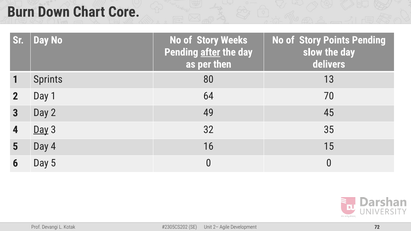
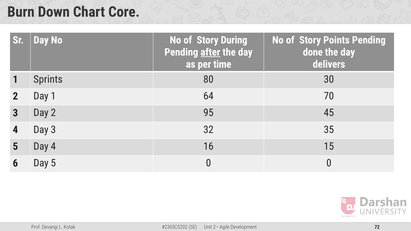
Weeks: Weeks -> During (234, 40)
slow: slow -> done (313, 52)
then: then -> time (222, 64)
13: 13 -> 30 (329, 79)
49: 49 -> 95 (208, 113)
Day underline: present -> none (41, 130)
